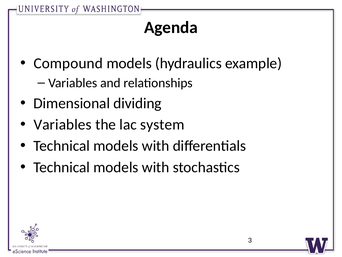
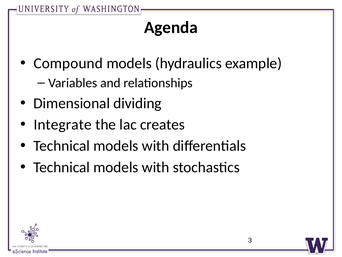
Variables: Variables -> Integrate (63, 124)
system: system -> creates (162, 124)
